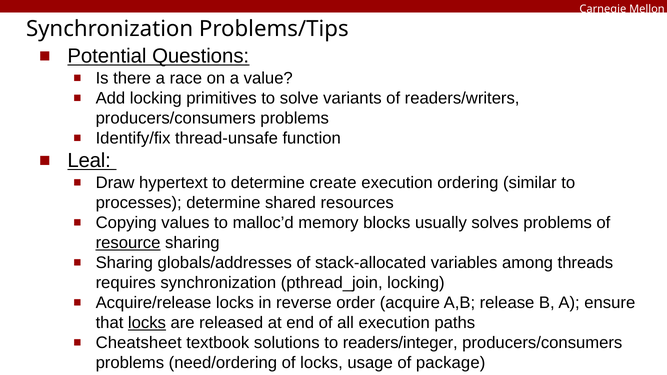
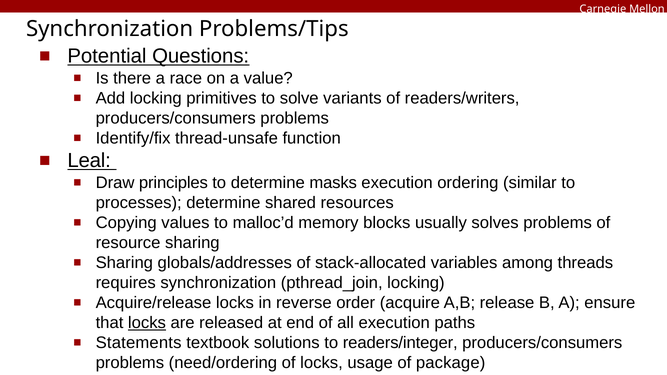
hypertext: hypertext -> principles (173, 183)
create: create -> masks (333, 183)
resource underline: present -> none (128, 243)
Cheatsheet: Cheatsheet -> Statements (139, 343)
